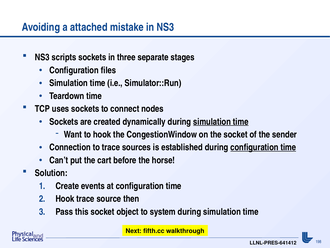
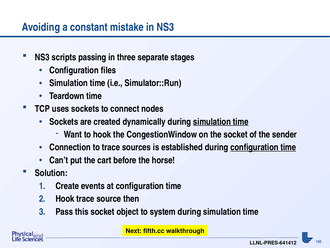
attached: attached -> constant (89, 27)
scripts sockets: sockets -> passing (92, 57)
